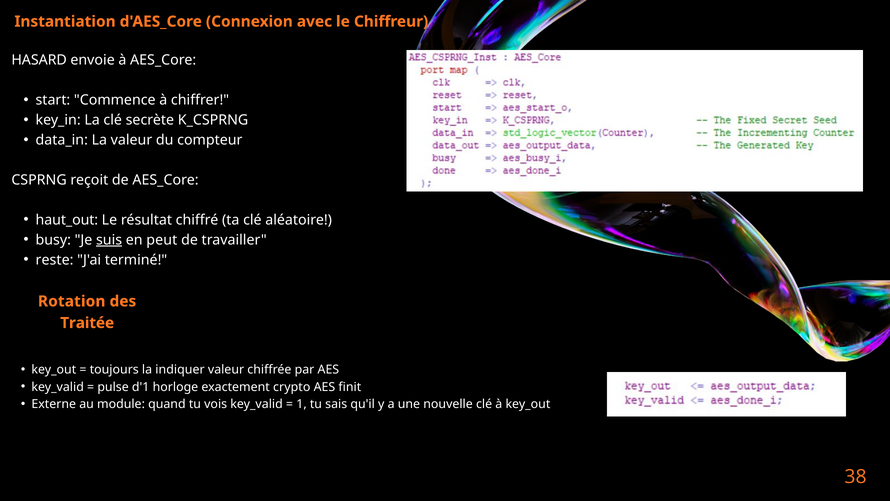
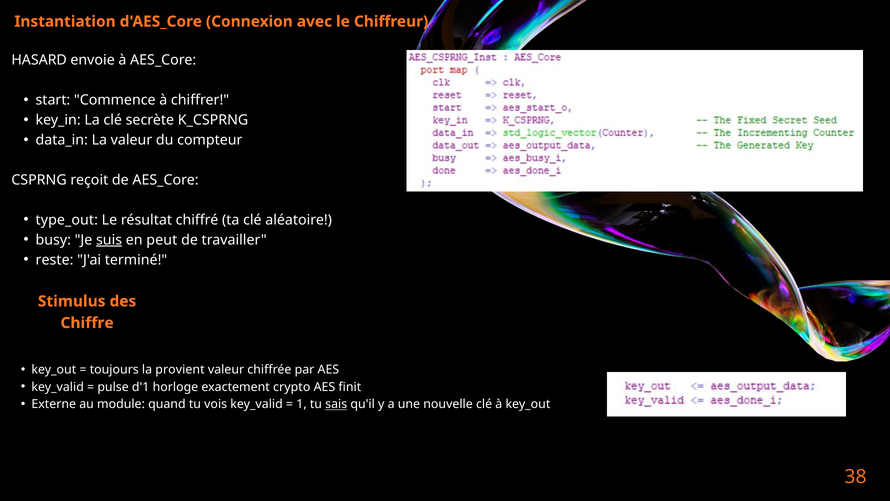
haut_out: haut_out -> type_out (67, 220)
Rotation: Rotation -> Stimulus (72, 301)
Traitée: Traitée -> Chiffre (87, 323)
indiquer: indiquer -> provient (180, 369)
sais underline: none -> present (336, 404)
